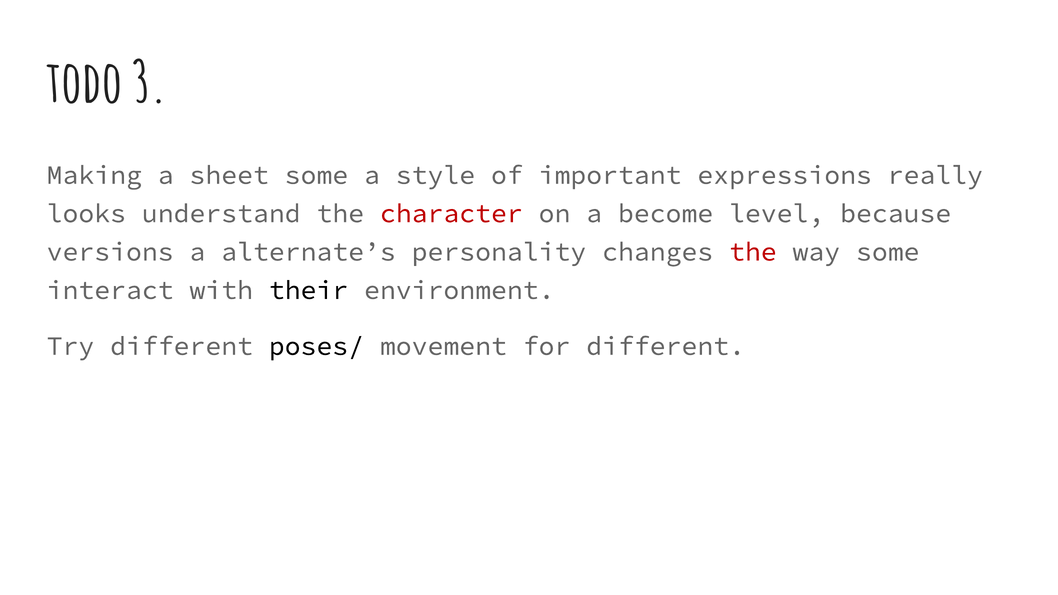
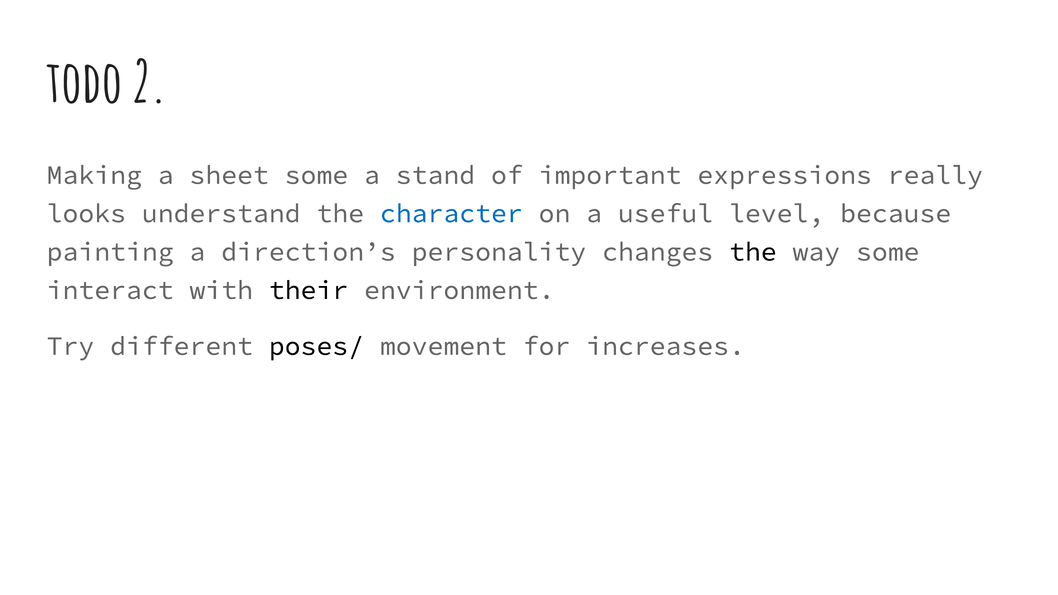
3: 3 -> 2 (150, 84)
style: style -> stand (435, 175)
character colour: red -> blue (451, 213)
become: become -> useful (666, 213)
versions: versions -> painting (110, 252)
alternate’s: alternate’s -> direction’s (309, 252)
the colour: red -> black (753, 252)
for different: different -> increases (666, 346)
